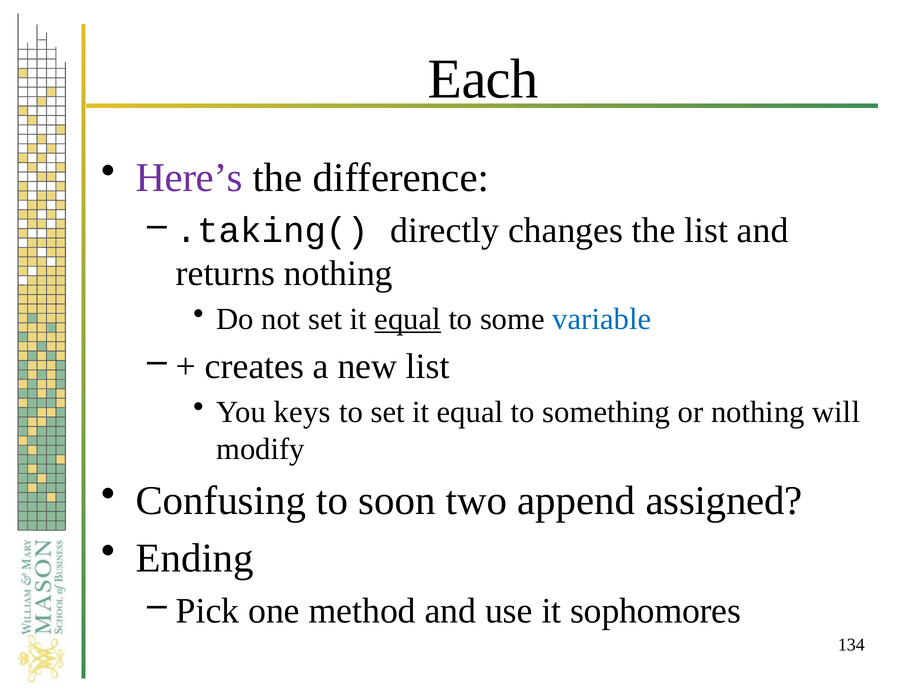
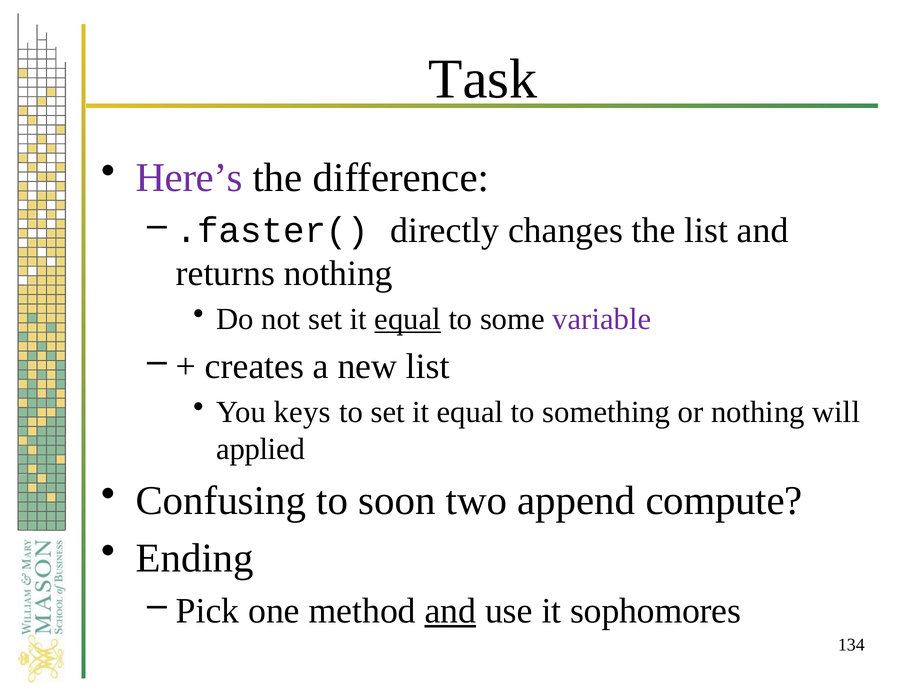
Each: Each -> Task (483, 79)
.taking(: .taking( -> .faster( (272, 231)
variable colour: blue -> purple (602, 319)
modify: modify -> applied (261, 449)
assigned: assigned -> compute (724, 501)
and underline: none -> present (450, 611)
